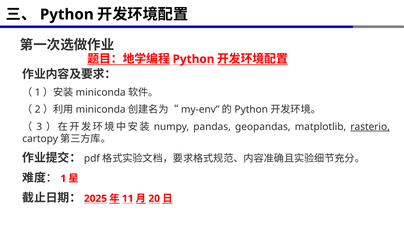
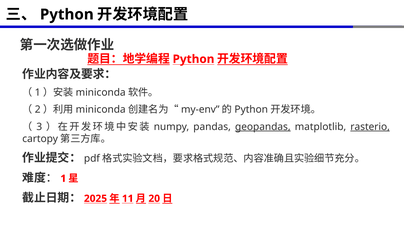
geopandas underline: none -> present (263, 127)
